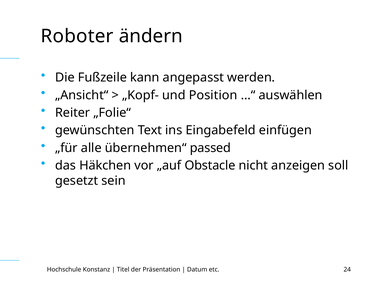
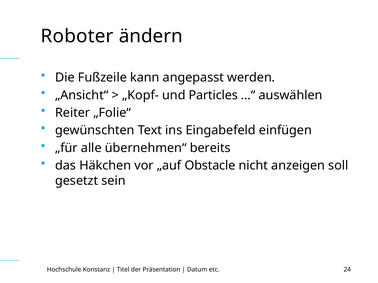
Position: Position -> Particles (213, 95)
passed: passed -> bereits (210, 148)
